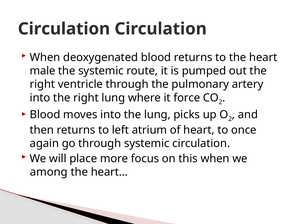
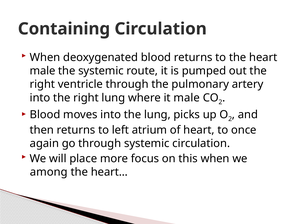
Circulation: Circulation -> Containing (64, 29)
it force: force -> male (187, 98)
